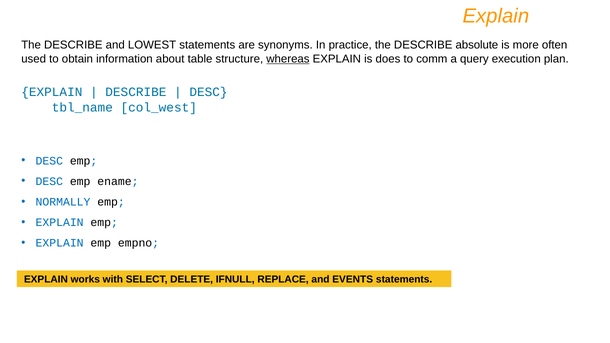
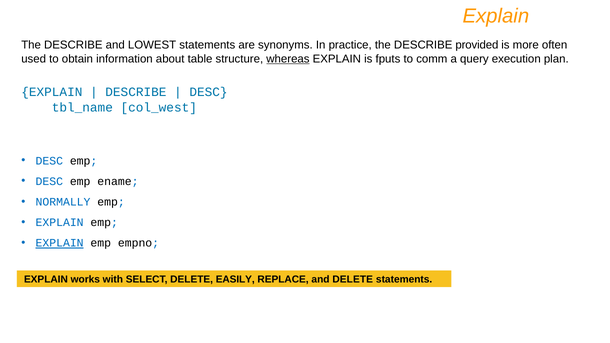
absolute: absolute -> provided (477, 45)
does: does -> fputs (388, 59)
EXPLAIN underline: none -> present (60, 243)
IFNULL: IFNULL -> EASILY (235, 280)
and EVENTS: EVENTS -> DELETE (353, 280)
